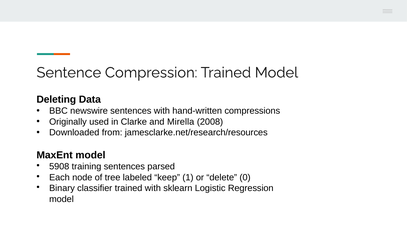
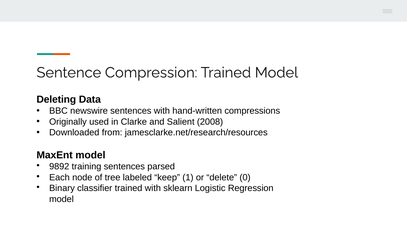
Mirella: Mirella -> Salient (181, 122)
5908: 5908 -> 9892 (59, 166)
